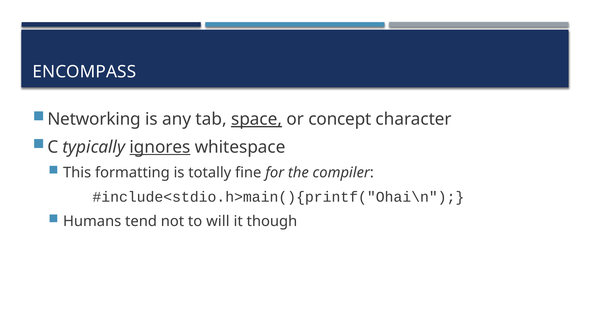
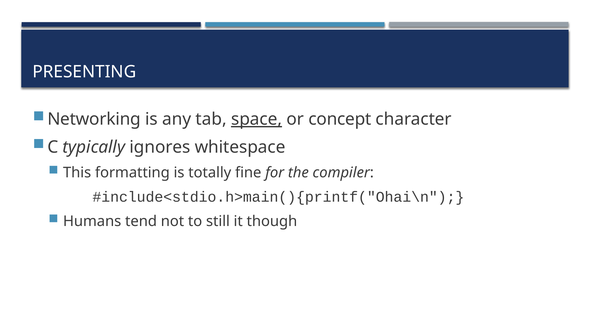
ENCOMPASS: ENCOMPASS -> PRESENTING (84, 72)
ignores underline: present -> none (160, 147)
will: will -> still (218, 221)
